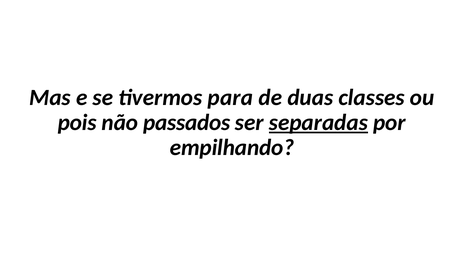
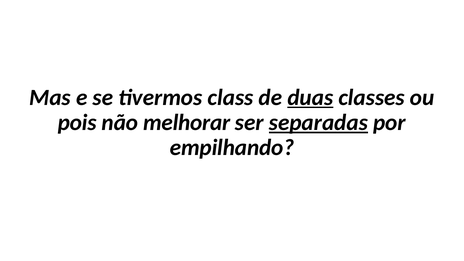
para: para -> class (230, 97)
duas underline: none -> present (310, 97)
passados: passados -> melhorar (187, 123)
